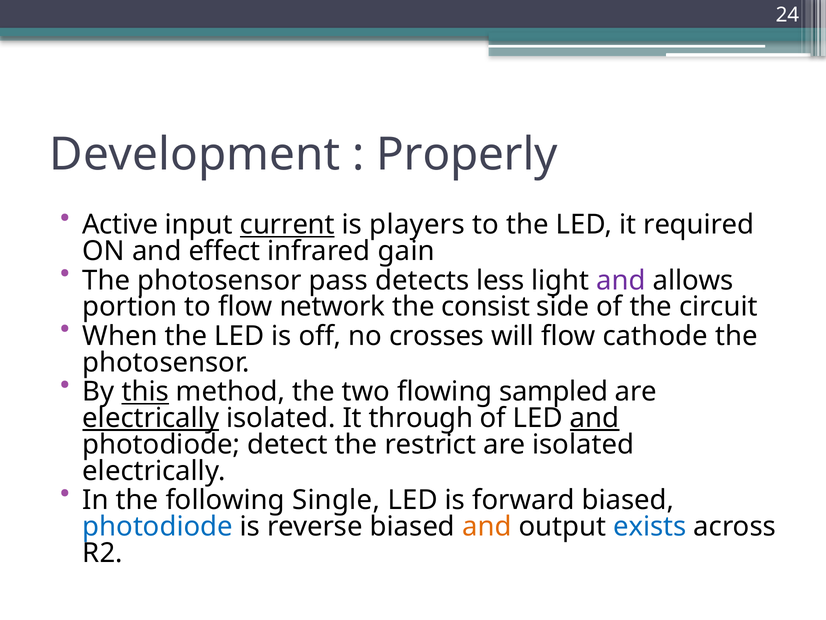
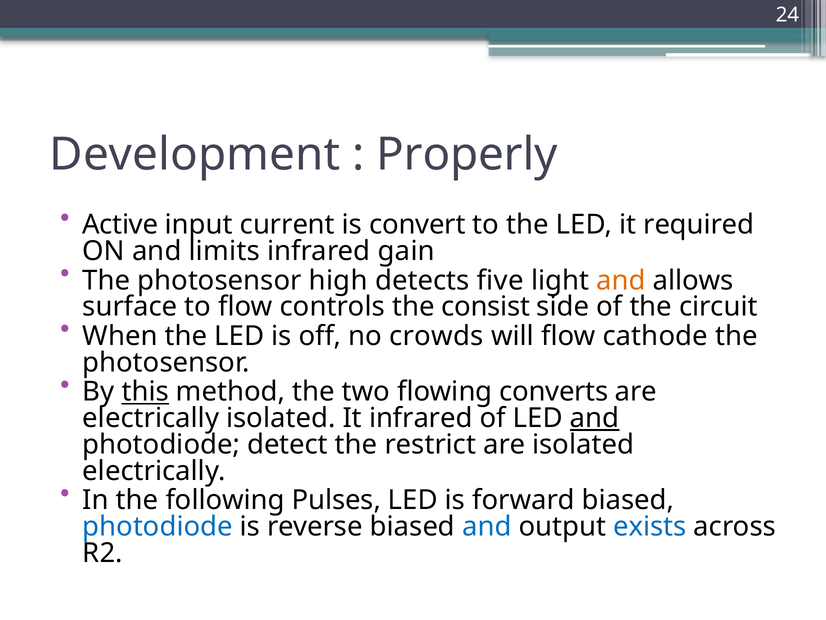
current underline: present -> none (287, 225)
players: players -> convert (417, 225)
effect: effect -> limits (224, 251)
pass: pass -> high (338, 280)
less: less -> five (500, 280)
and colour: purple -> orange (621, 280)
portion: portion -> surface (130, 307)
network: network -> controls (332, 307)
crosses: crosses -> crowds (436, 336)
sampled: sampled -> converts (554, 391)
electrically underline: present -> none (151, 418)
It through: through -> infrared (421, 418)
Single: Single -> Pulses (336, 500)
and colour: orange -> blue (487, 526)
